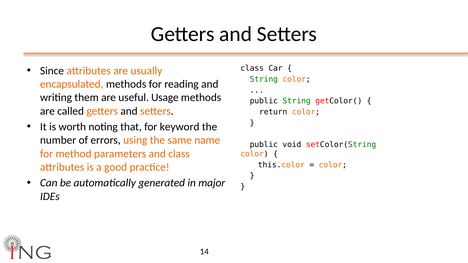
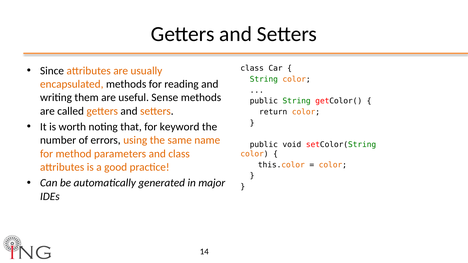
Usage: Usage -> Sense (165, 98)
